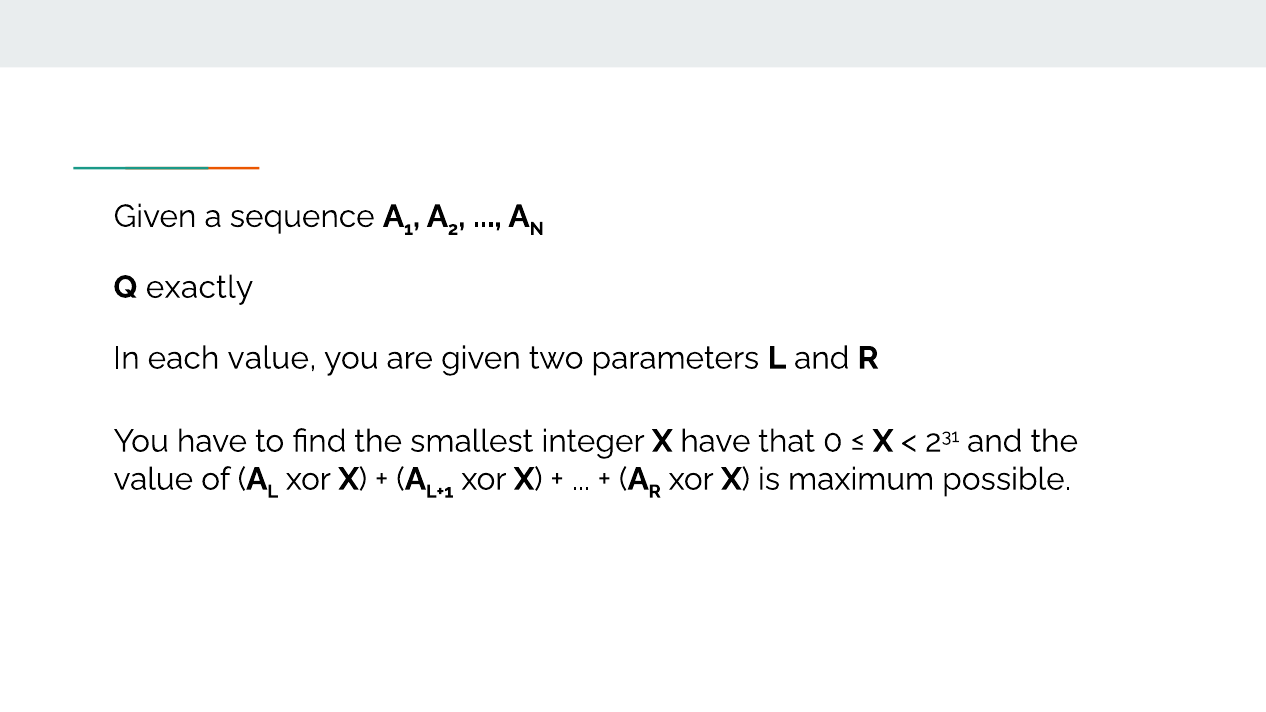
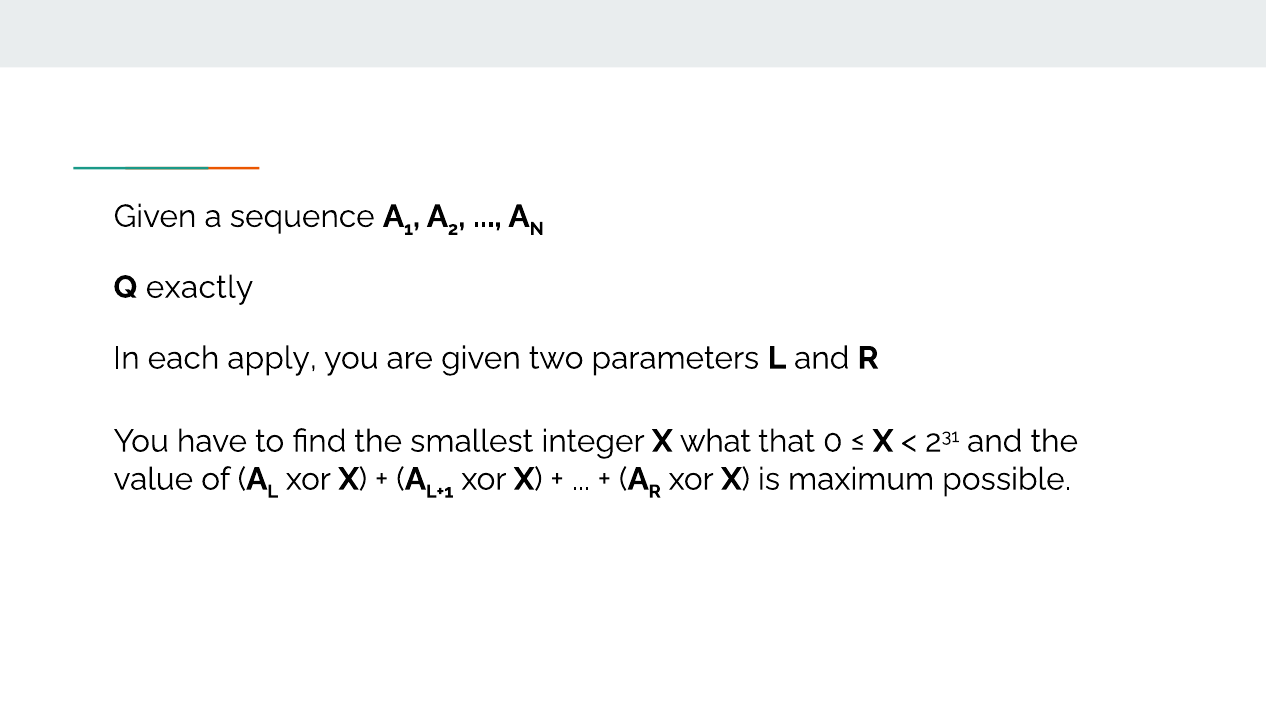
each value: value -> apply (272, 358)
X have: have -> what (715, 441)
